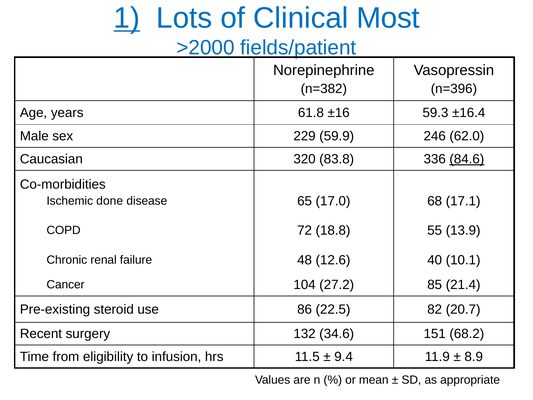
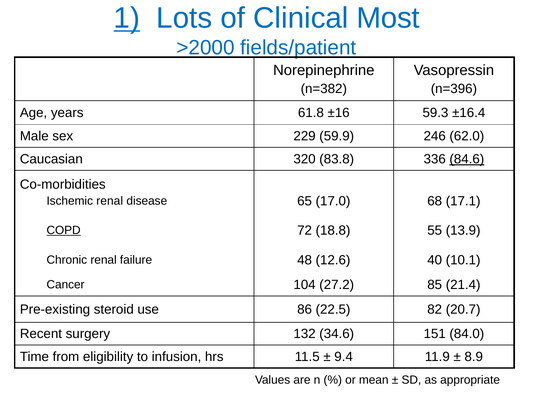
Ischemic done: done -> renal (110, 201)
COPD underline: none -> present (64, 230)
68.2: 68.2 -> 84.0 (467, 334)
